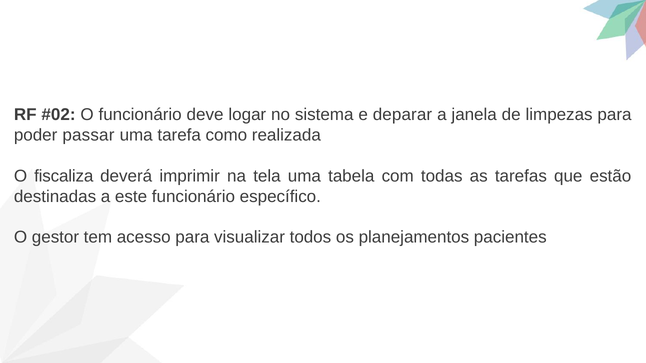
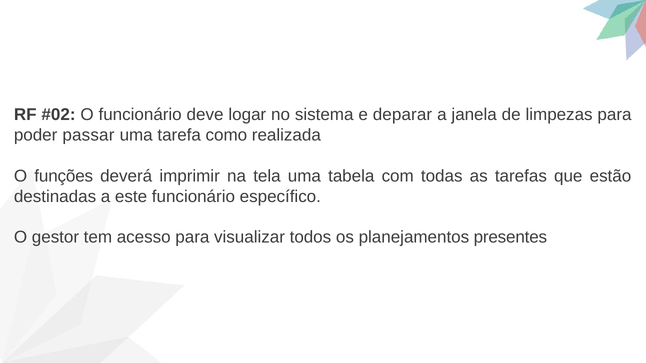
fiscaliza: fiscaliza -> funções (64, 176)
pacientes: pacientes -> presentes (510, 238)
